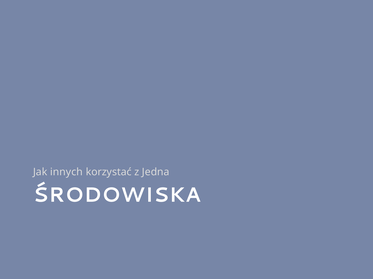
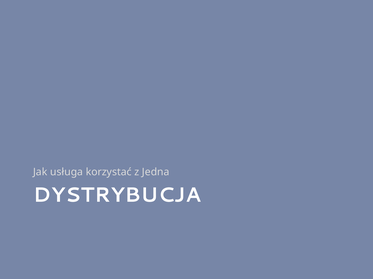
innych: innych -> usługa (67, 172)
ŚRODOWISKA: ŚRODOWISKA -> DYSTRYBUCJA (117, 196)
